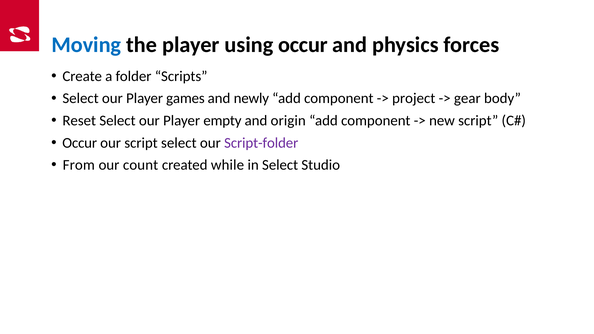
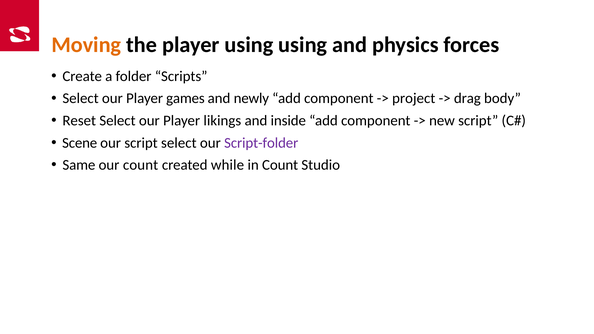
Moving colour: blue -> orange (86, 45)
using occur: occur -> using (303, 45)
gear: gear -> drag (467, 98)
empty: empty -> likings (222, 121)
origin: origin -> inside (288, 121)
Occur: Occur -> Scene (80, 143)
From: From -> Same (79, 165)
in Select: Select -> Count (280, 165)
